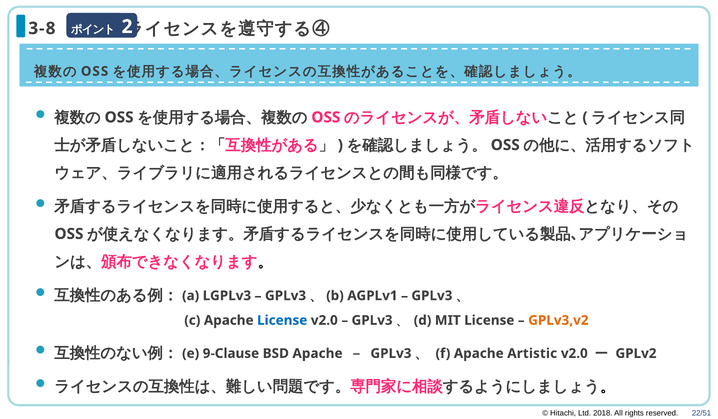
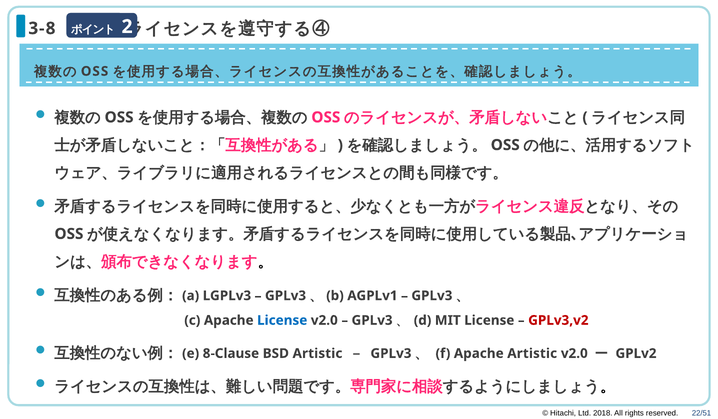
GPLv3,v2 colour: orange -> red (558, 320)
9-Clause: 9-Clause -> 8-Clause (231, 353)
BSD Apache: Apache -> Artistic (317, 353)
